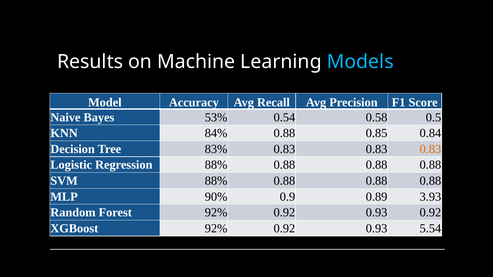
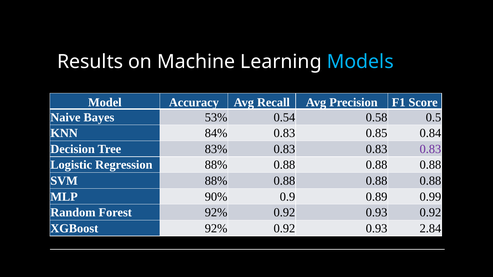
84% 0.88: 0.88 -> 0.83 (284, 133)
0.83 colour: orange -> purple (430, 149)
3.93: 3.93 -> 0.99 (430, 197)
5.54: 5.54 -> 2.84 (430, 229)
